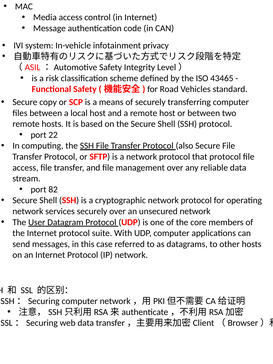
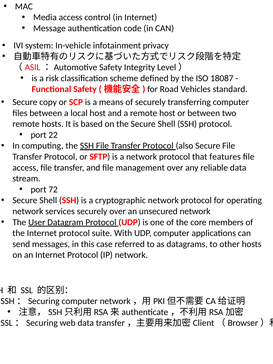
43465: 43465 -> 18087 (222, 78)
that protocol: protocol -> features (225, 157)
82: 82 -> 72 (53, 189)
